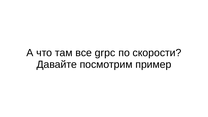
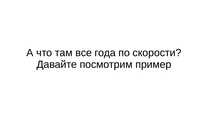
grpc: grpc -> года (105, 53)
